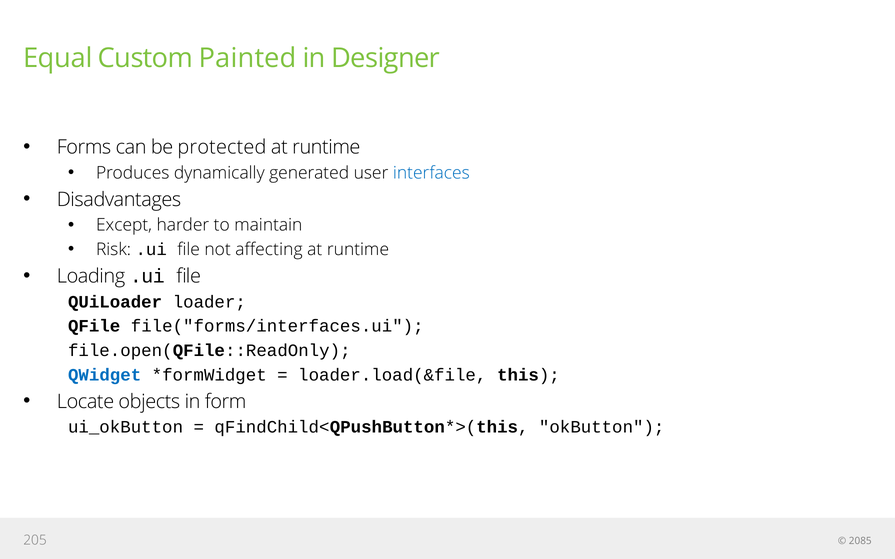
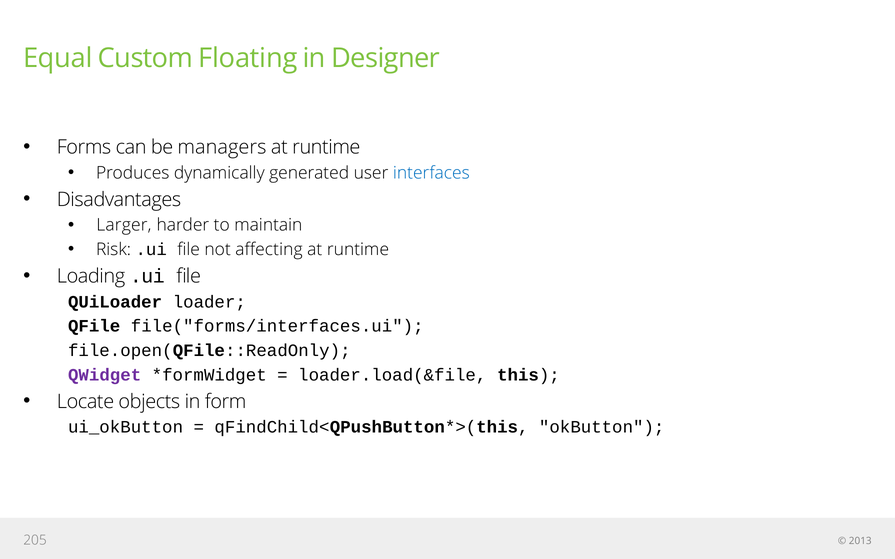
Painted: Painted -> Floating (248, 58)
protected: protected -> managers (222, 147)
Except: Except -> Larger (124, 225)
QWidget colour: blue -> purple (105, 375)
2085: 2085 -> 2013 (860, 542)
